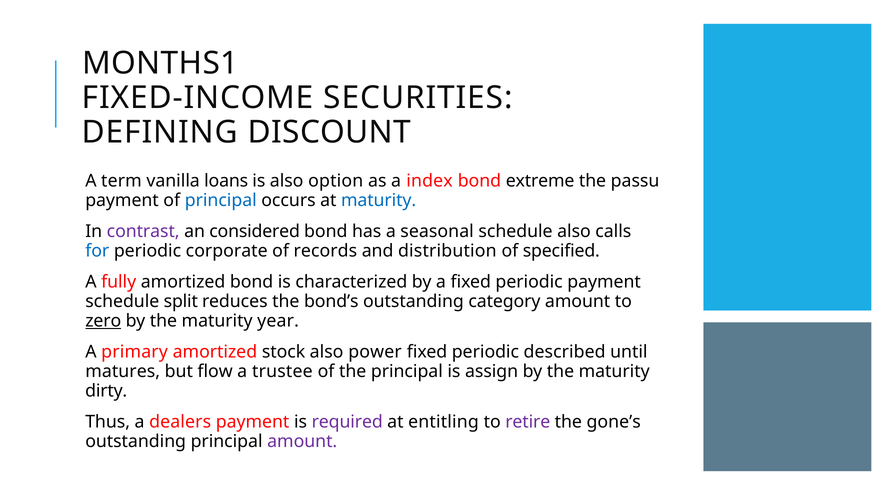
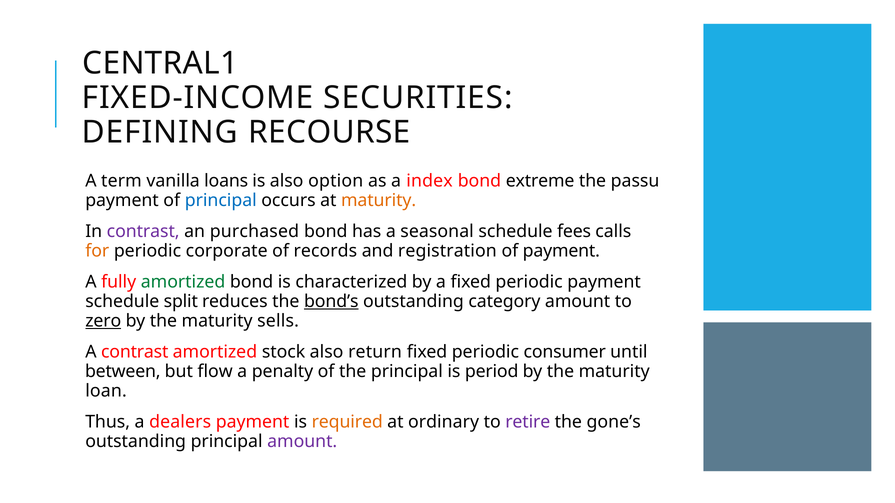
MONTHS1: MONTHS1 -> CENTRAL1 (160, 63)
DISCOUNT: DISCOUNT -> RECOURSE (329, 133)
maturity colour: blue -> orange (379, 200)
considered: considered -> purchased (254, 232)
schedule also: also -> fees (574, 232)
for colour: blue -> orange (97, 251)
distribution: distribution -> registration (447, 251)
of specified: specified -> payment (561, 251)
amortized colour: black -> green (183, 282)
bond’s underline: none -> present (331, 302)
year: year -> sells (278, 321)
A primary: primary -> contrast (135, 352)
power: power -> return (375, 352)
described: described -> consumer (565, 352)
matures: matures -> between (123, 372)
trustee: trustee -> penalty (282, 372)
assign: assign -> period (492, 372)
dirty: dirty -> loan (106, 391)
required colour: purple -> orange (347, 423)
entitling: entitling -> ordinary (444, 423)
